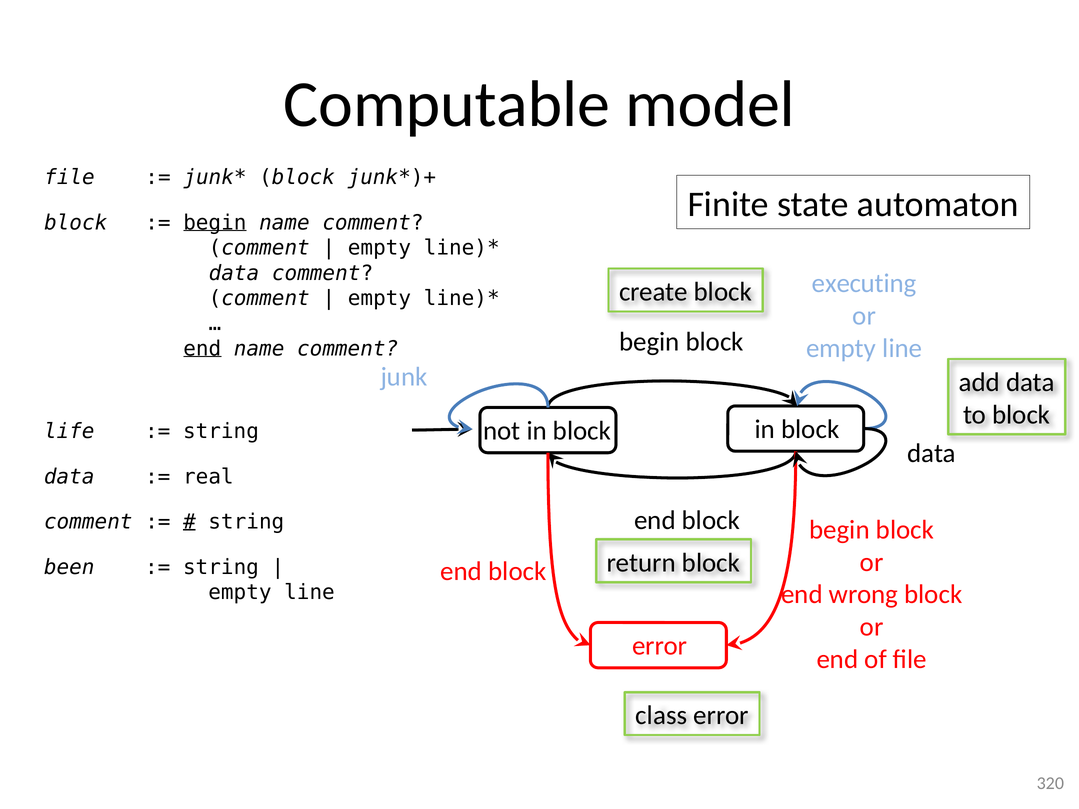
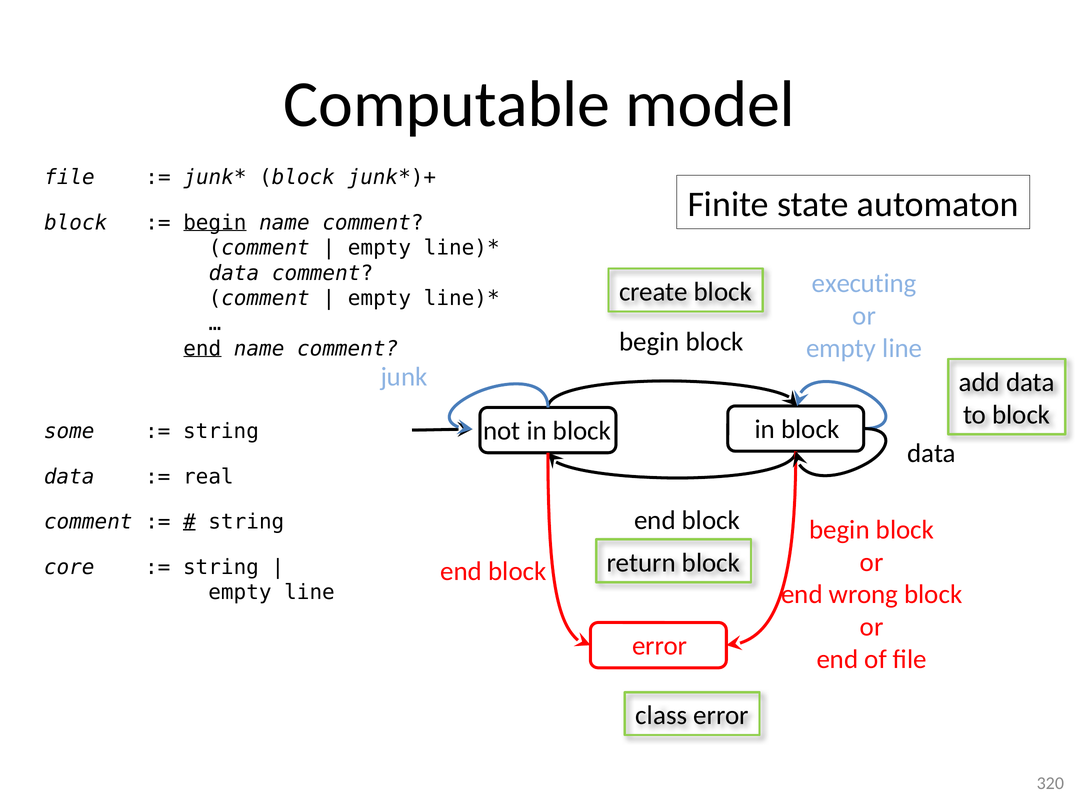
life: life -> some (69, 432)
been: been -> core (69, 567)
